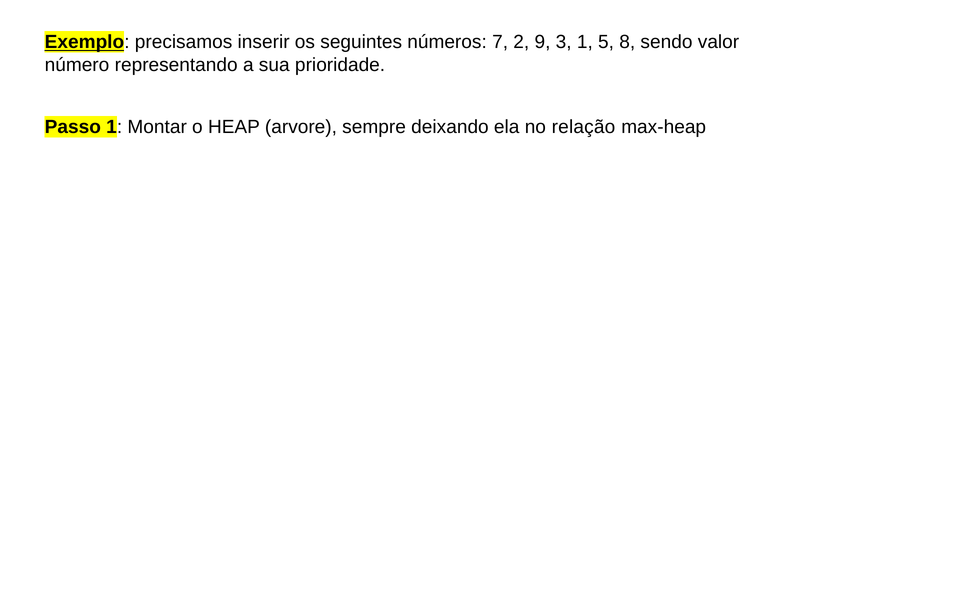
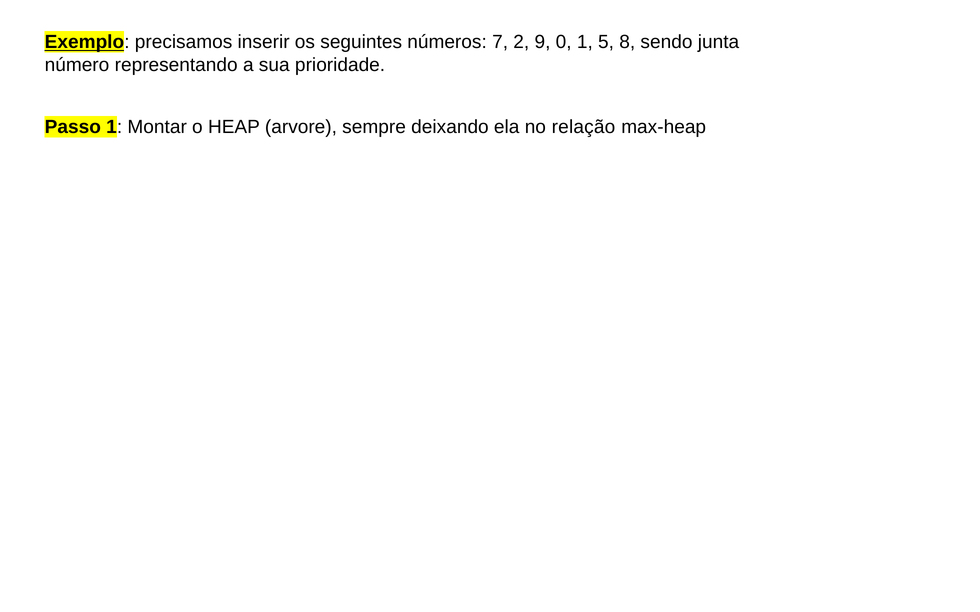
3: 3 -> 0 (564, 42)
valor: valor -> junta (719, 42)
